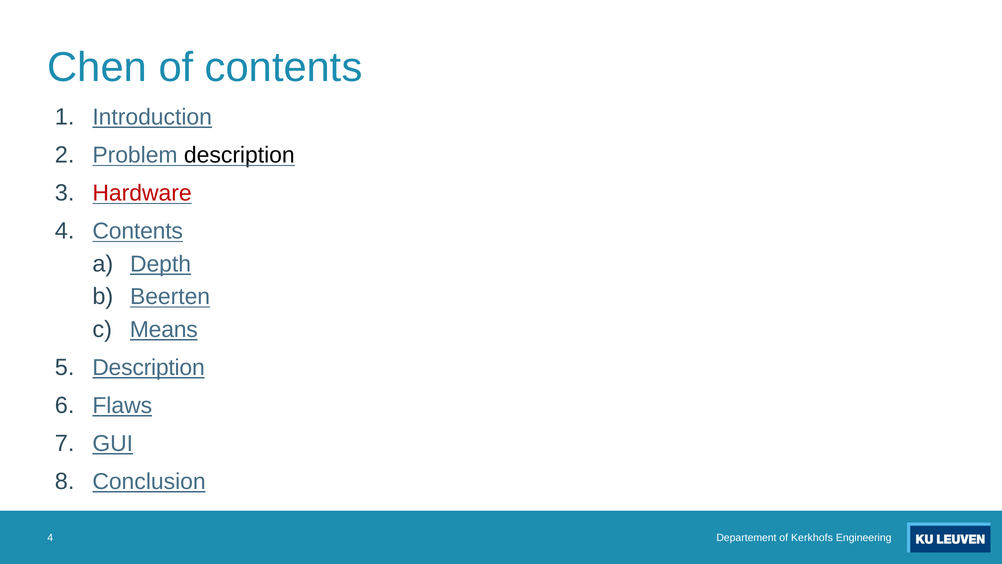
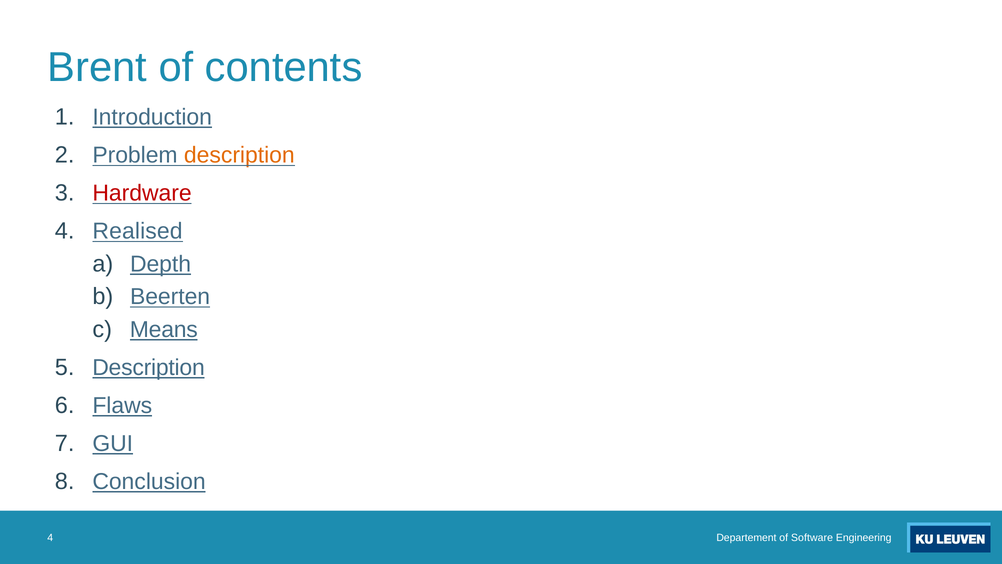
Chen: Chen -> Brent (97, 67)
description colour: black -> orange (239, 155)
4 Contents: Contents -> Realised (138, 231)
Kerkhofs: Kerkhofs -> Software (812, 538)
